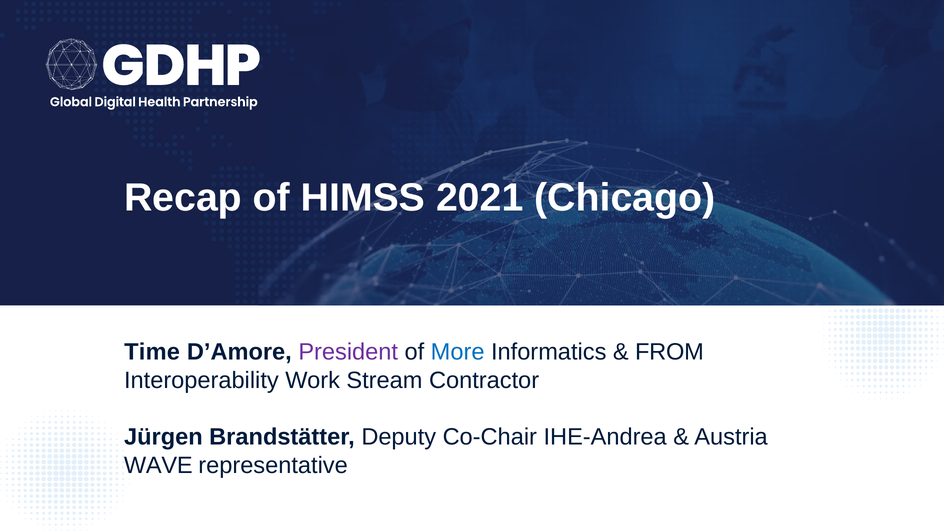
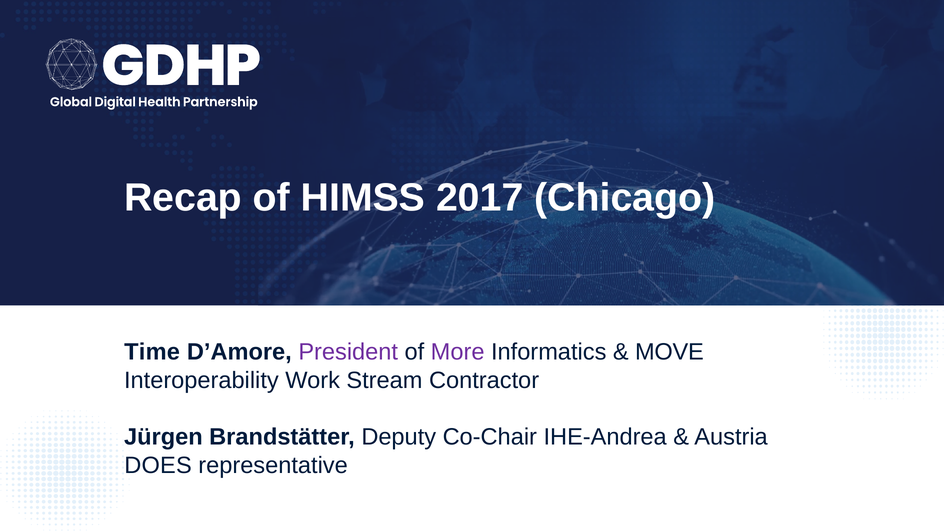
2021: 2021 -> 2017 (480, 198)
More colour: blue -> purple (458, 352)
FROM: FROM -> MOVE (669, 352)
WAVE: WAVE -> DOES (158, 465)
